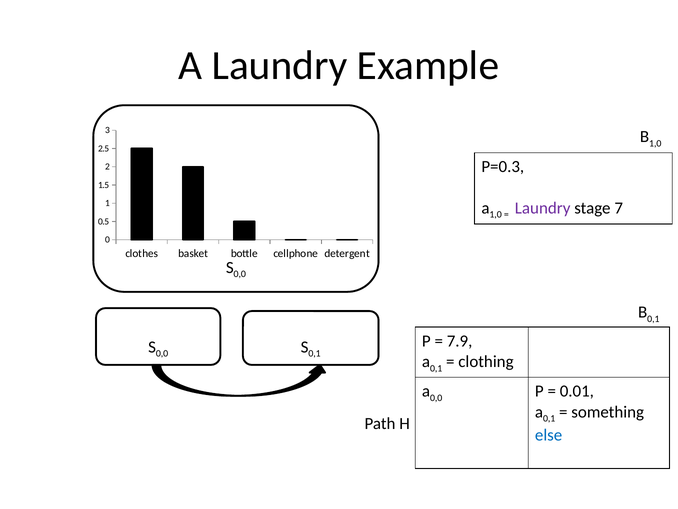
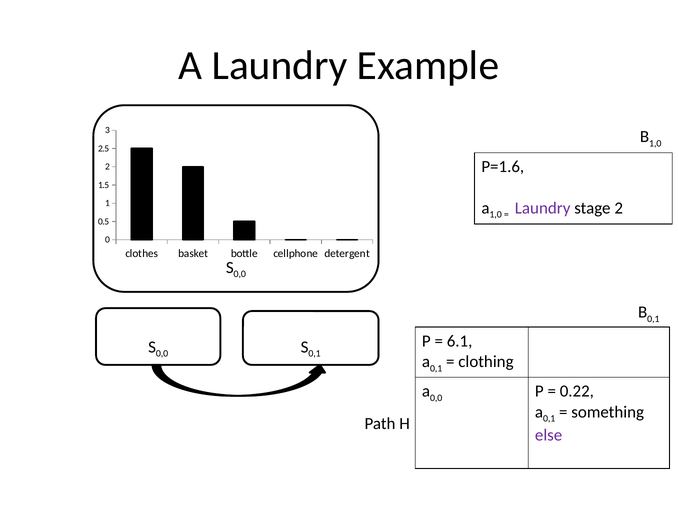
P=0.3: P=0.3 -> P=1.6 (503, 166)
stage 7: 7 -> 2 (619, 208)
7.9: 7.9 -> 6.1 (460, 341)
0.01: 0.01 -> 0.22 (577, 391)
else colour: blue -> purple (549, 435)
